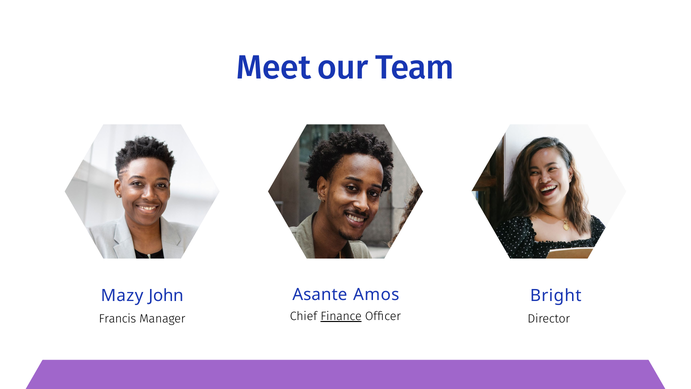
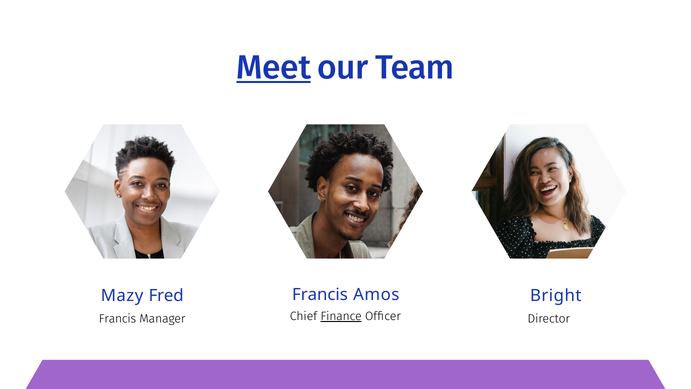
Meet underline: none -> present (274, 68)
Asante: Asante -> Francis (320, 294)
John: John -> Fred (166, 296)
